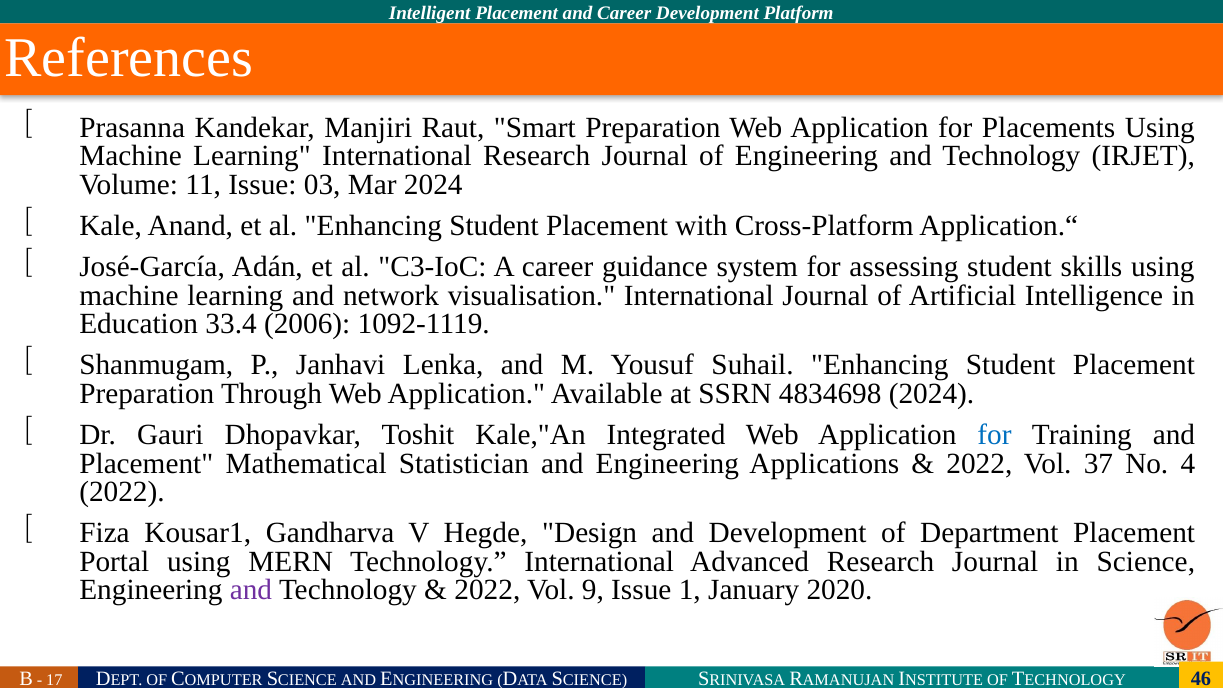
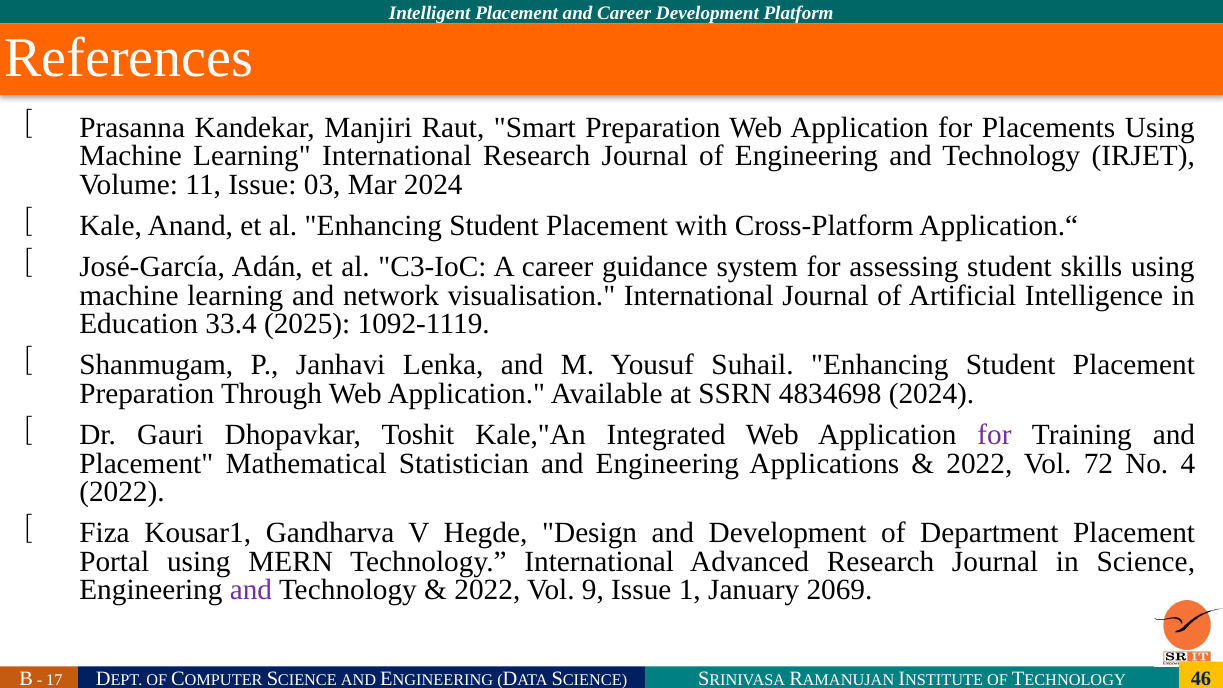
2006: 2006 -> 2025 (307, 324)
for colour: blue -> purple (994, 435)
37: 37 -> 72 (1098, 463)
2020: 2020 -> 2069 (839, 590)
